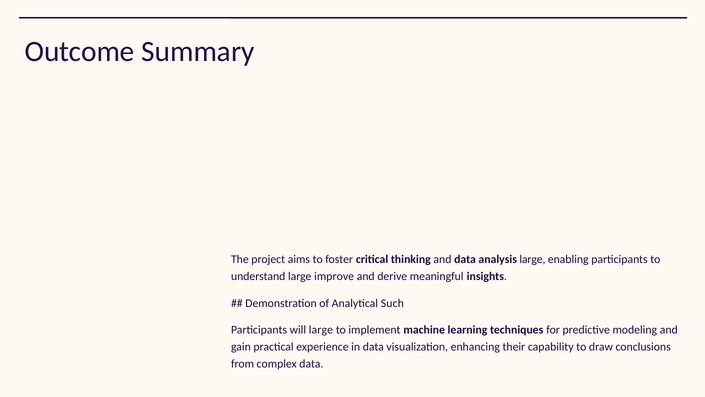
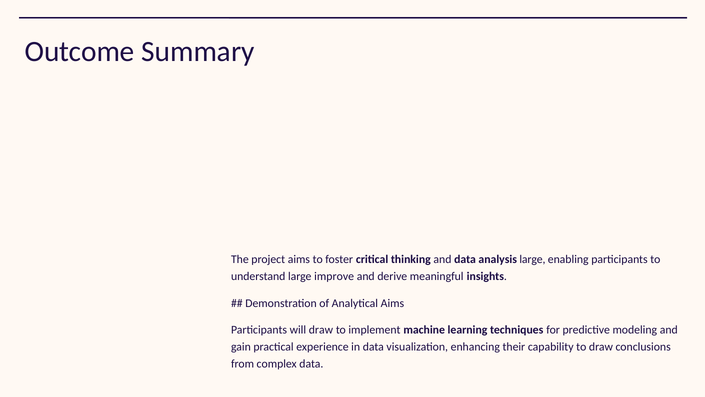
Analytical Such: Such -> Aims (392, 303)
will large: large -> draw (321, 330)
